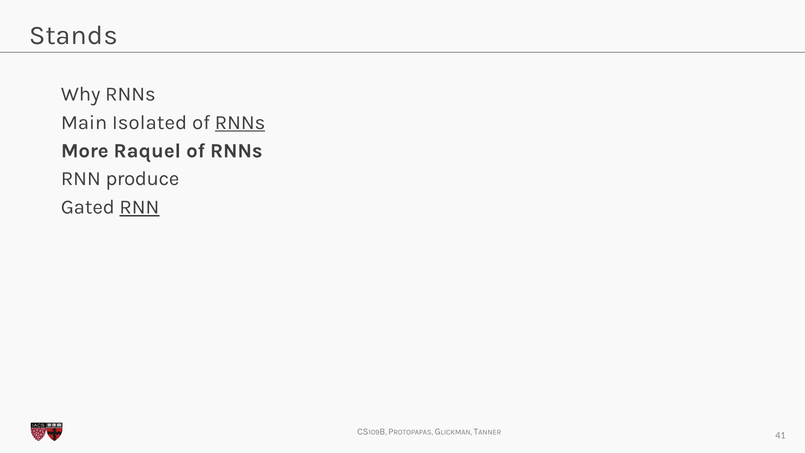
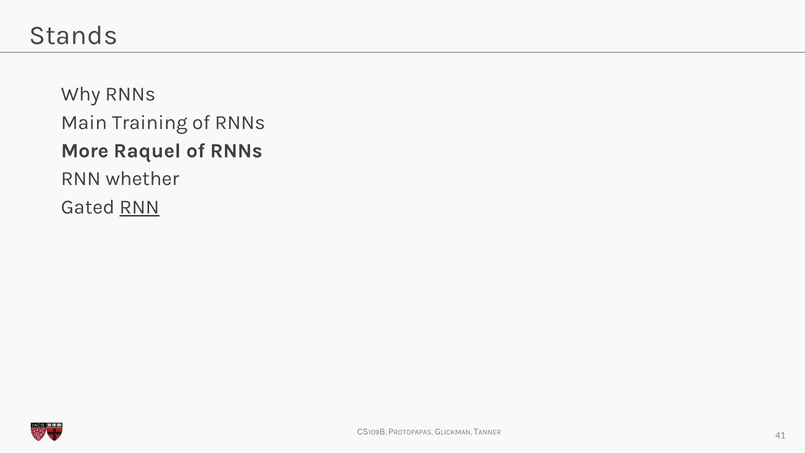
Isolated: Isolated -> Training (150, 122)
RNNs underline: present -> none (240, 122)
produce: produce -> whether (142, 179)
